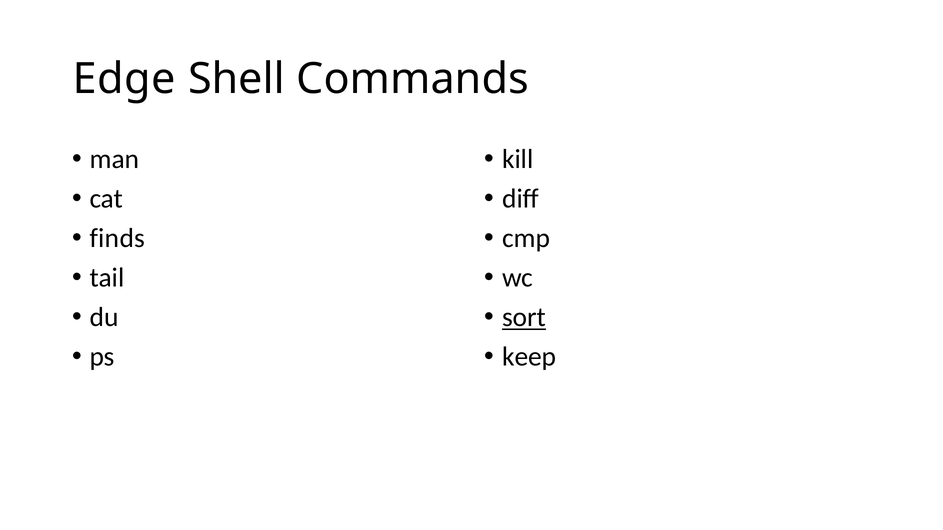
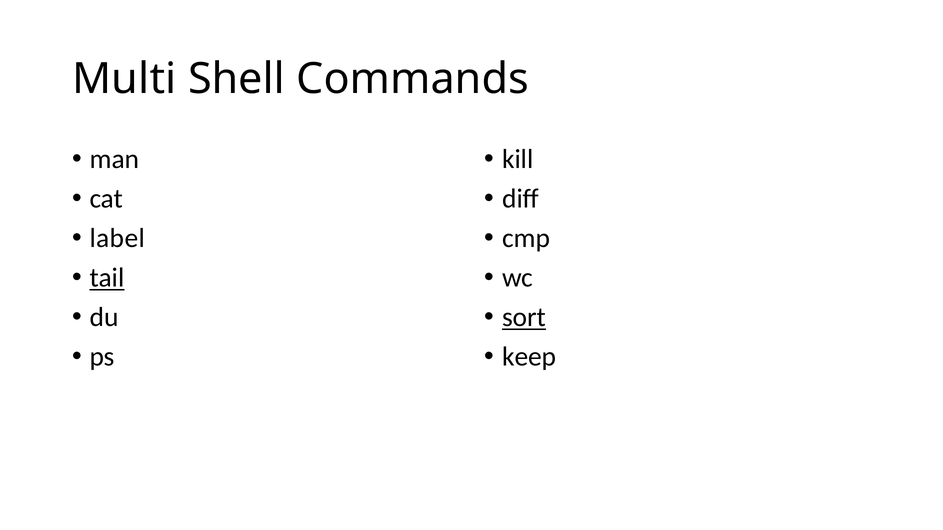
Edge: Edge -> Multi (124, 79)
finds: finds -> label (117, 239)
tail underline: none -> present (107, 278)
